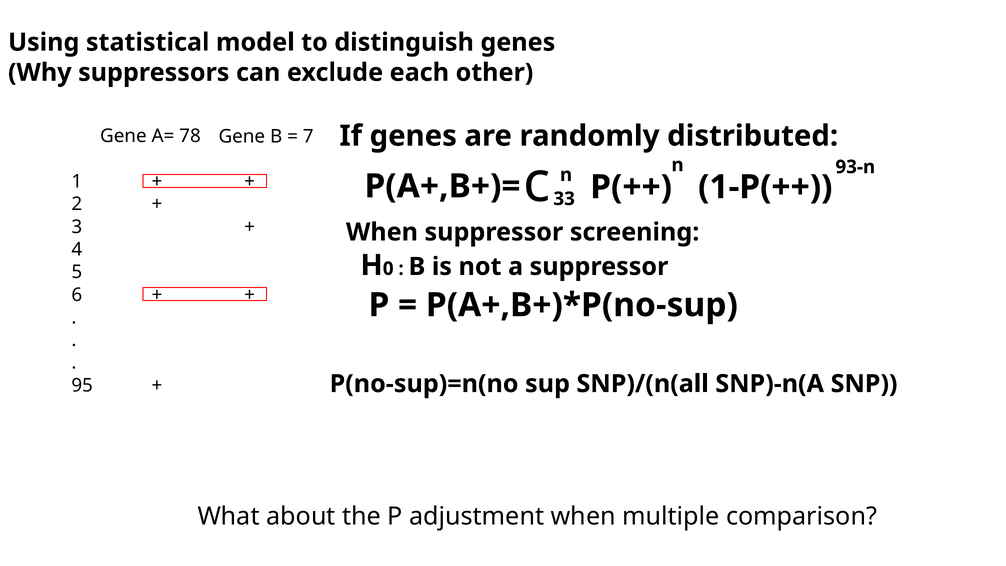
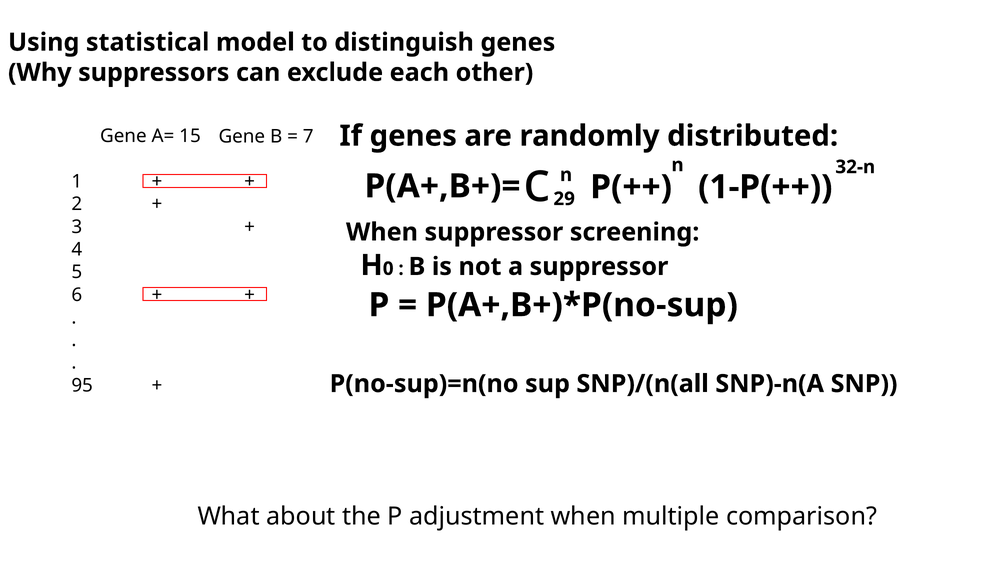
78: 78 -> 15 (190, 136)
93-n: 93-n -> 32-n (855, 167)
33: 33 -> 29 (564, 199)
